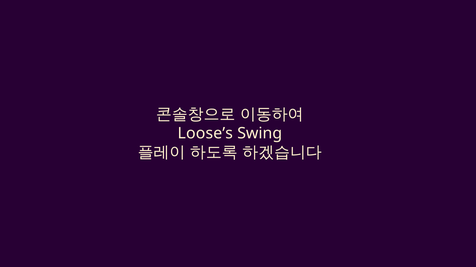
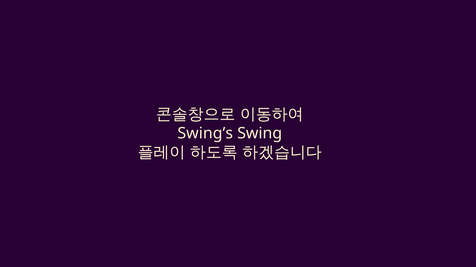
Loose’s: Loose’s -> Swing’s (205, 134)
